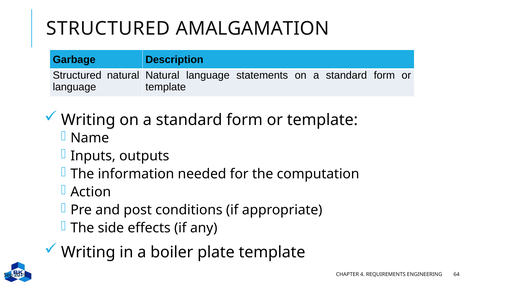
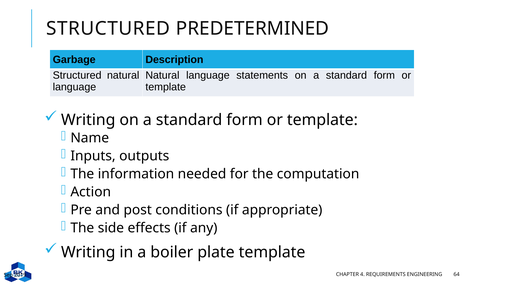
AMALGAMATION: AMALGAMATION -> PREDETERMINED (253, 28)
